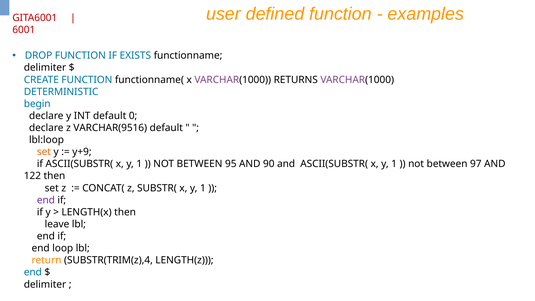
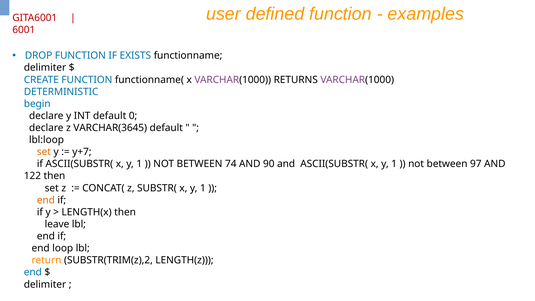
VARCHAR(9516: VARCHAR(9516 -> VARCHAR(3645 (110, 128)
y+9: y+9 -> y+7 (82, 152)
95: 95 -> 74 (231, 164)
end colour: purple -> orange (46, 200)
SUBSTR(TRIM(z),4: SUBSTR(TRIM(z),4 -> SUBSTR(TRIM(z),2 (108, 260)
